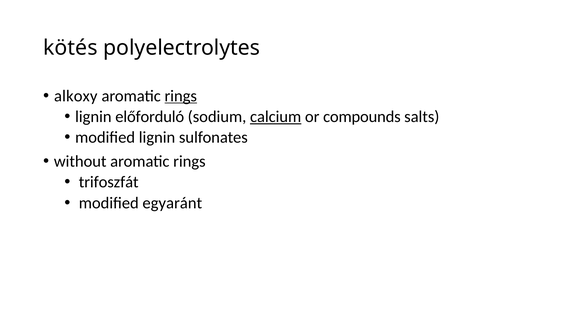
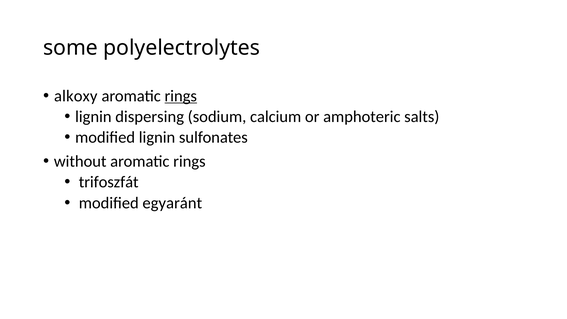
kötés: kötés -> some (70, 48)
előforduló: előforduló -> dispersing (150, 117)
calcium underline: present -> none (276, 117)
compounds: compounds -> amphoteric (362, 117)
